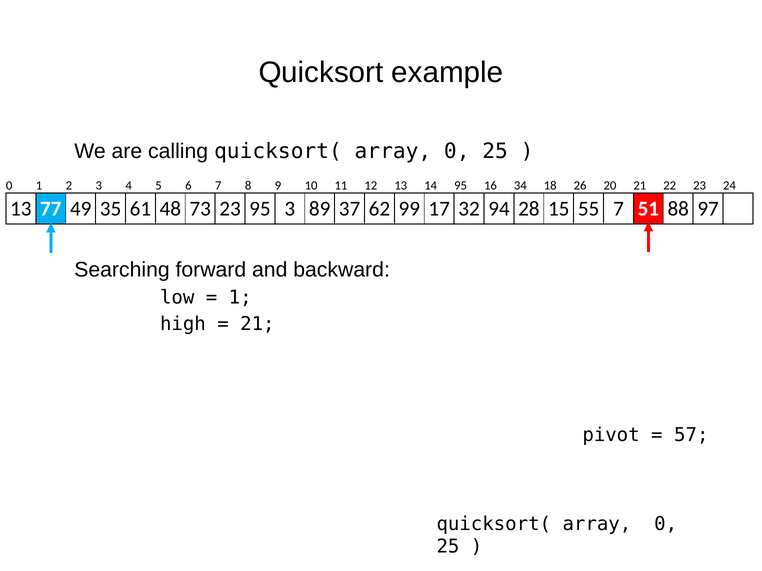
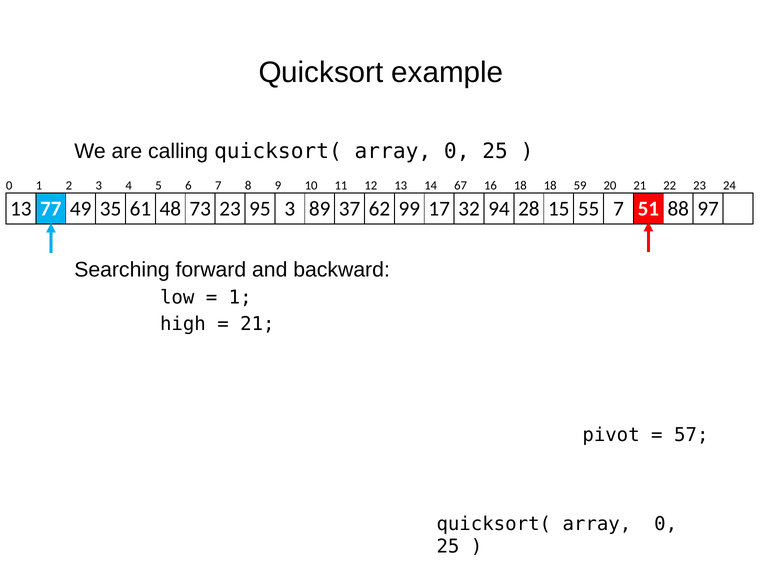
14 95: 95 -> 67 (461, 186)
16 34: 34 -> 18 (520, 186)
26: 26 -> 59 (580, 186)
